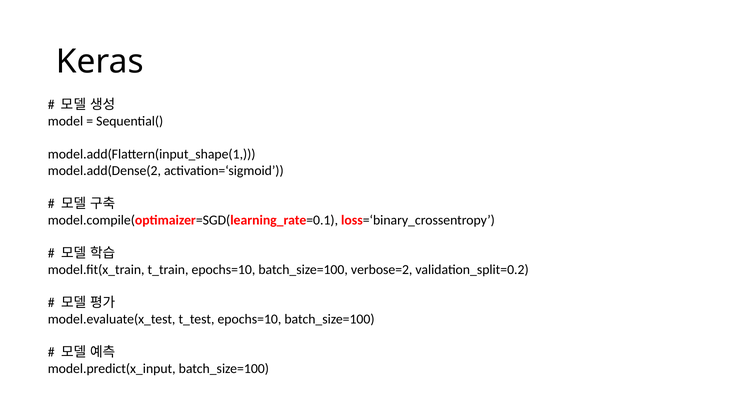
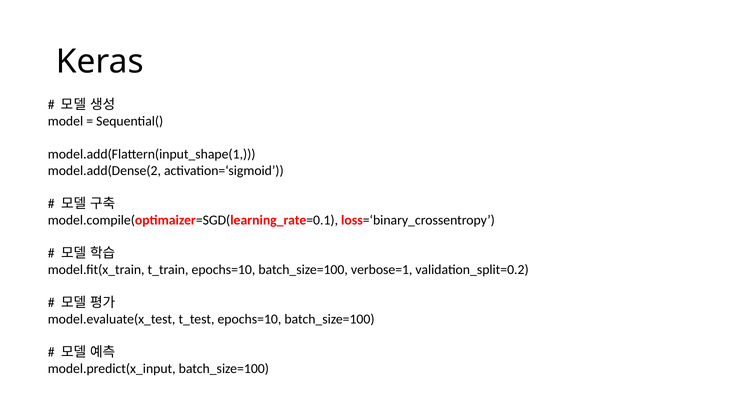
verbose=2: verbose=2 -> verbose=1 (382, 270)
